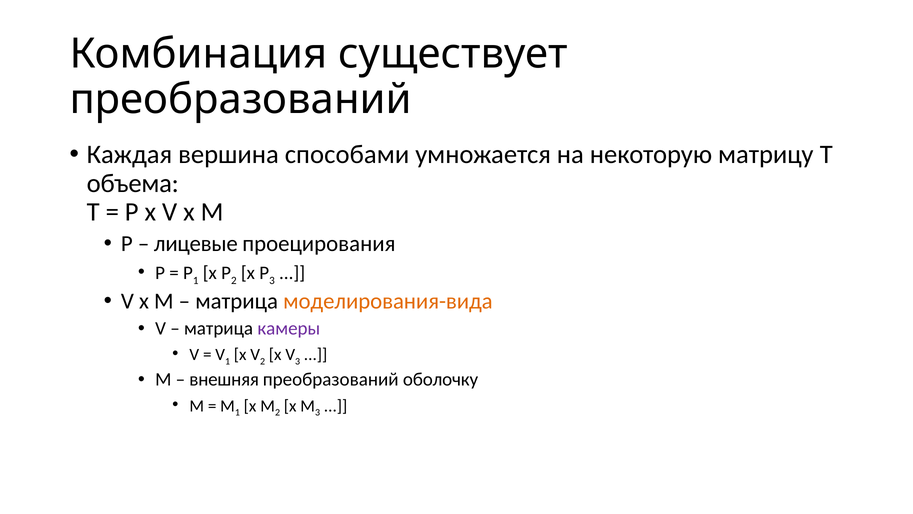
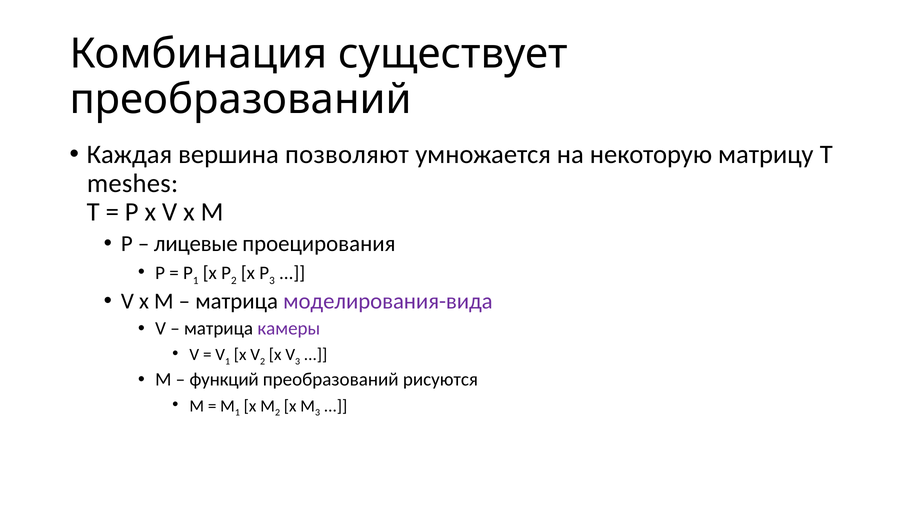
способами: способами -> позволяют (347, 154)
объема: объема -> meshes (133, 183)
моделирования-вида colour: orange -> purple (388, 301)
внешняя: внешняя -> функций (224, 379)
оболочку: оболочку -> рисуются (440, 379)
